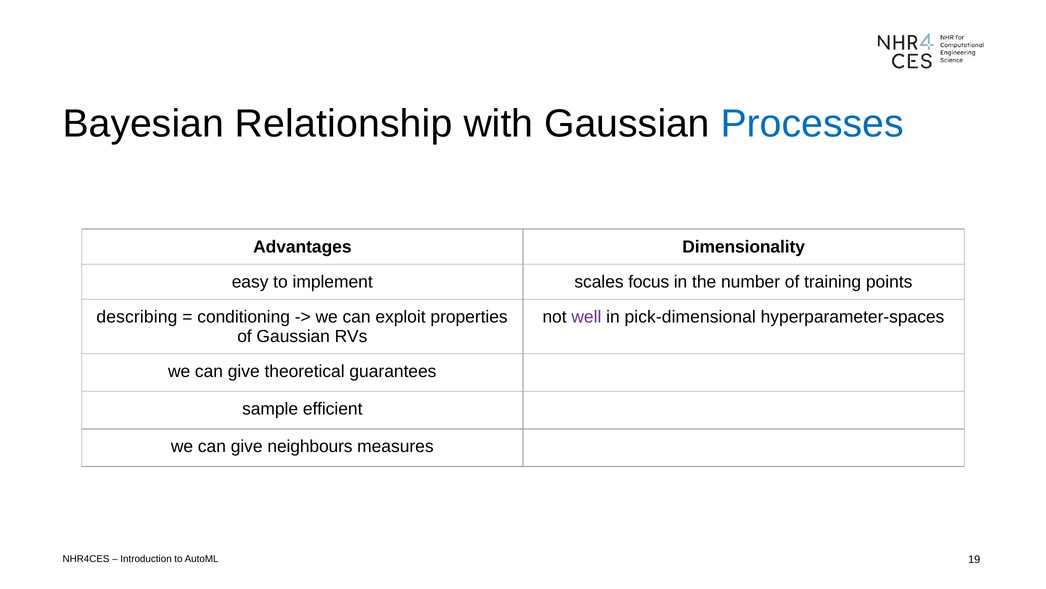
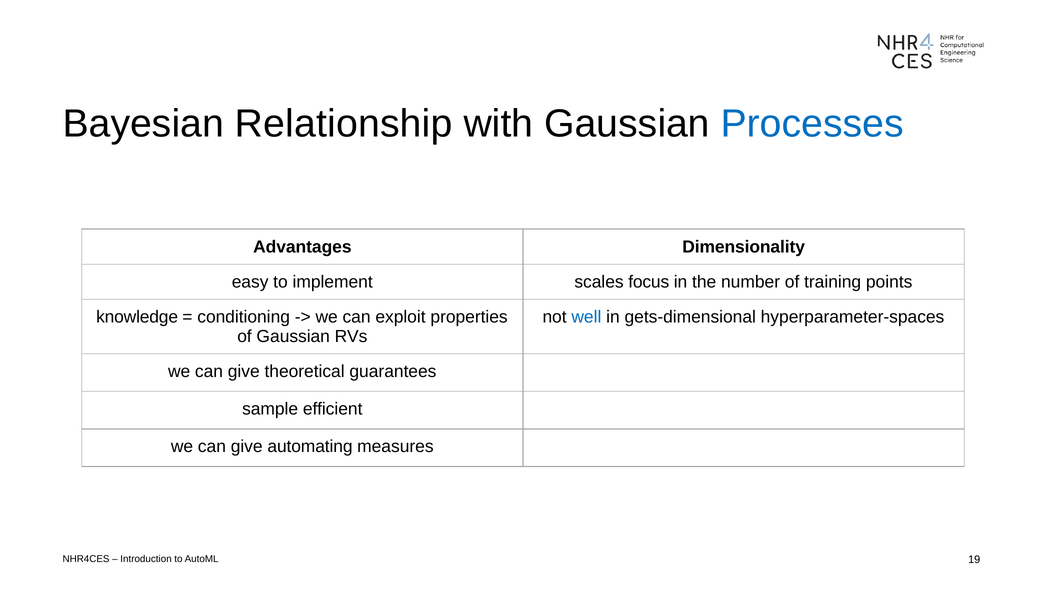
describing: describing -> knowledge (137, 317)
well colour: purple -> blue (586, 317)
pick-dimensional: pick-dimensional -> gets-dimensional (690, 317)
neighbours: neighbours -> automating (310, 446)
